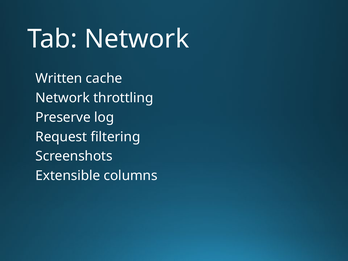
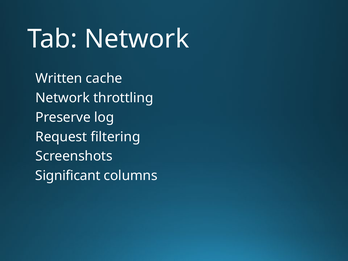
Extensible: Extensible -> Significant (68, 176)
